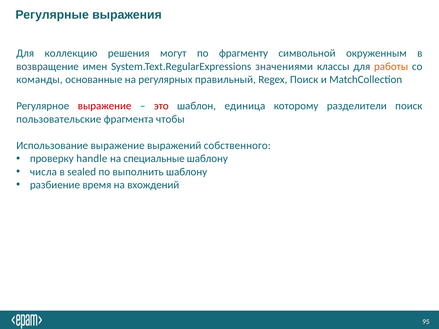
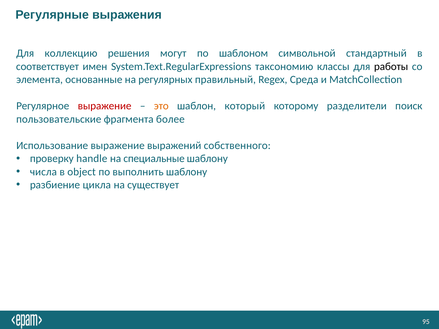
фрагменту: фрагменту -> шаблоном (244, 53)
окруженным: окруженным -> стандартный (376, 53)
возвращение: возвращение -> соответствует (48, 67)
значениями: значениями -> таксономию (284, 67)
работы colour: orange -> black (391, 67)
команды: команды -> элемента (40, 80)
Regex Поиск: Поиск -> Среда (304, 80)
это colour: red -> orange (161, 106)
единица: единица -> который (245, 106)
чтобы: чтобы -> более (170, 119)
sealed: sealed -> object (82, 172)
время: время -> цикла (97, 185)
вхождений: вхождений -> существует (153, 185)
